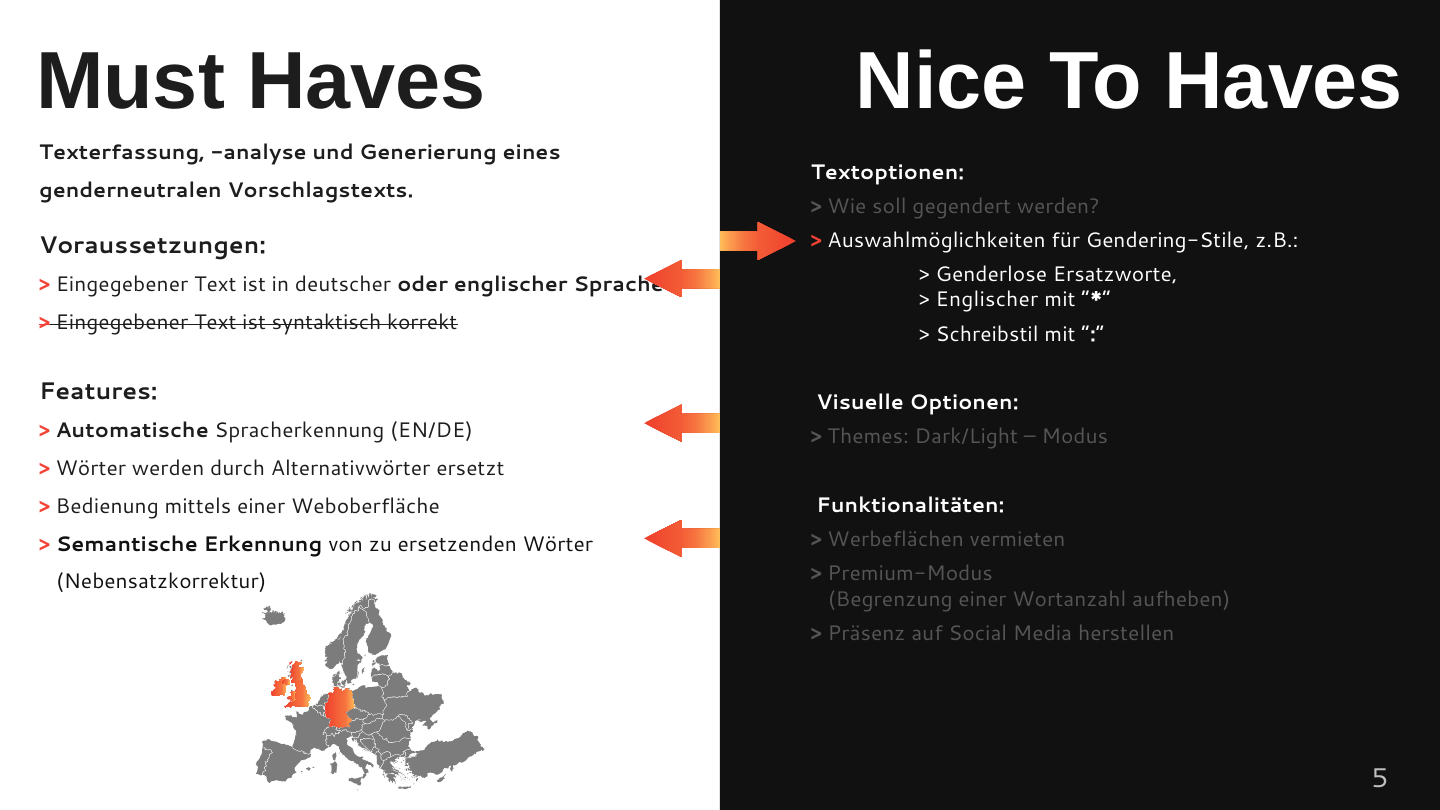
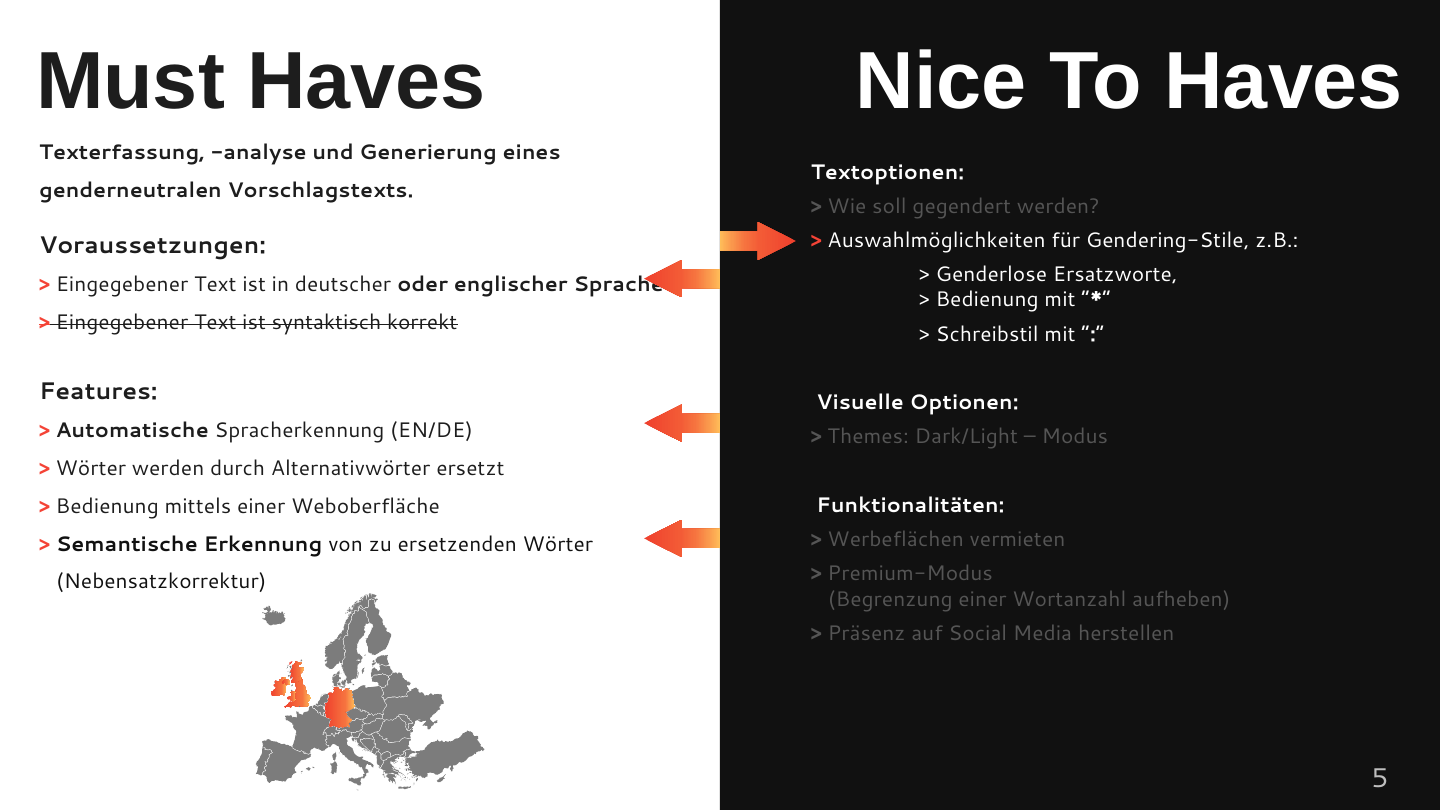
Englischer: Englischer -> Bedienung (987, 300)
